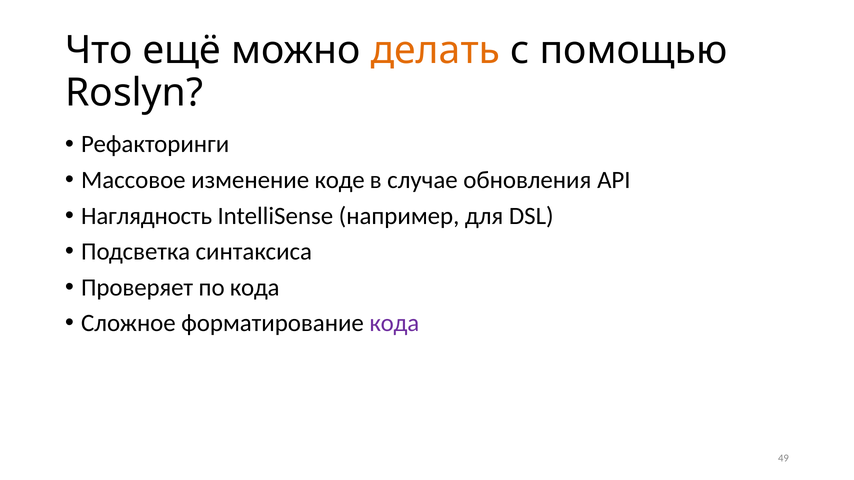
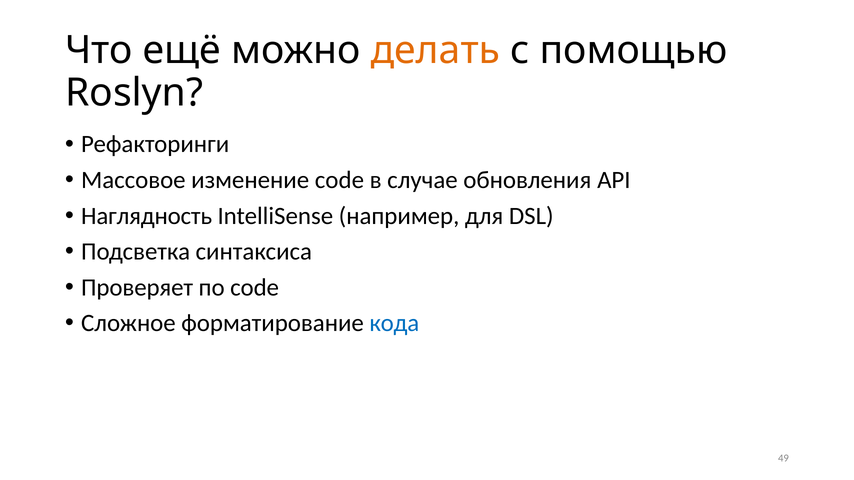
изменение коде: коде -> code (339, 180)
по кода: кода -> code (255, 288)
кода colour: purple -> blue (394, 323)
